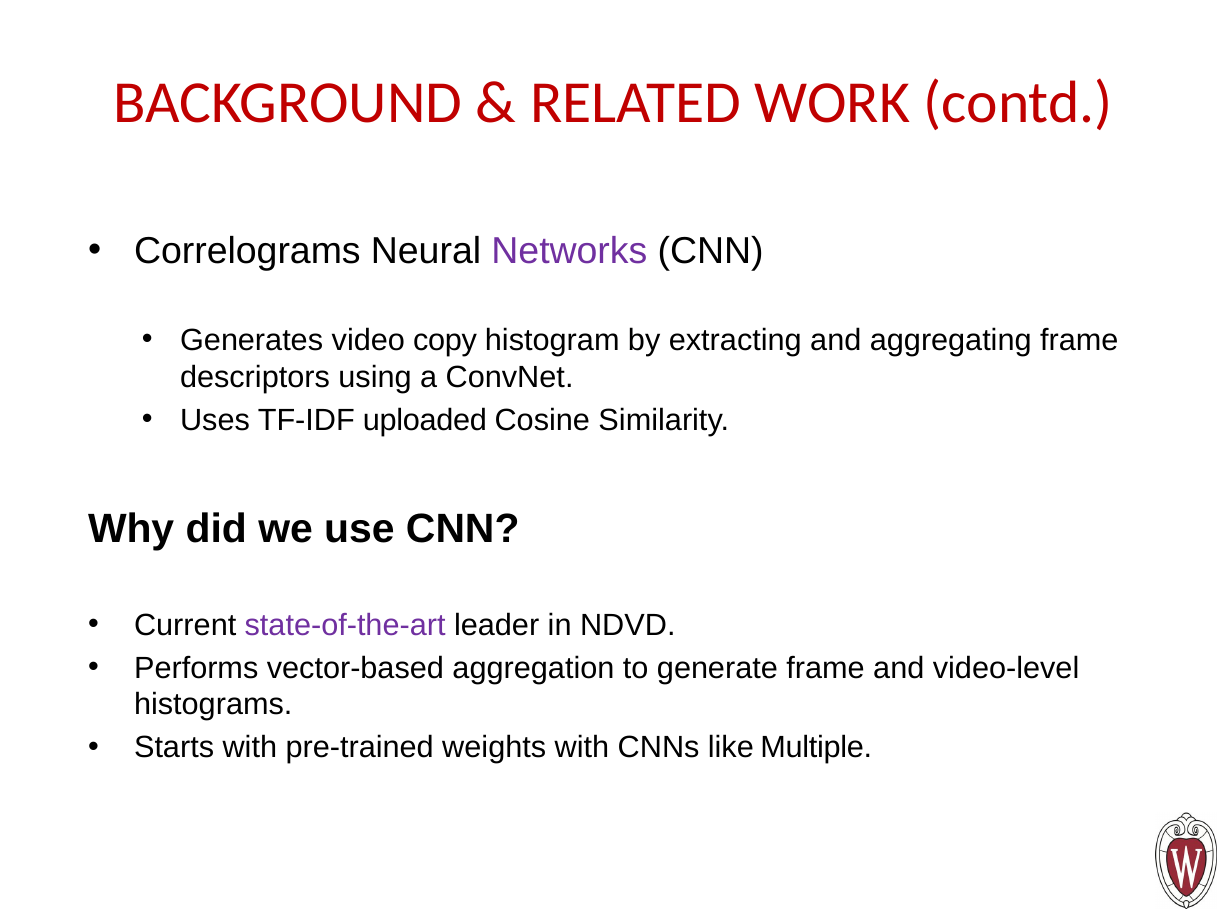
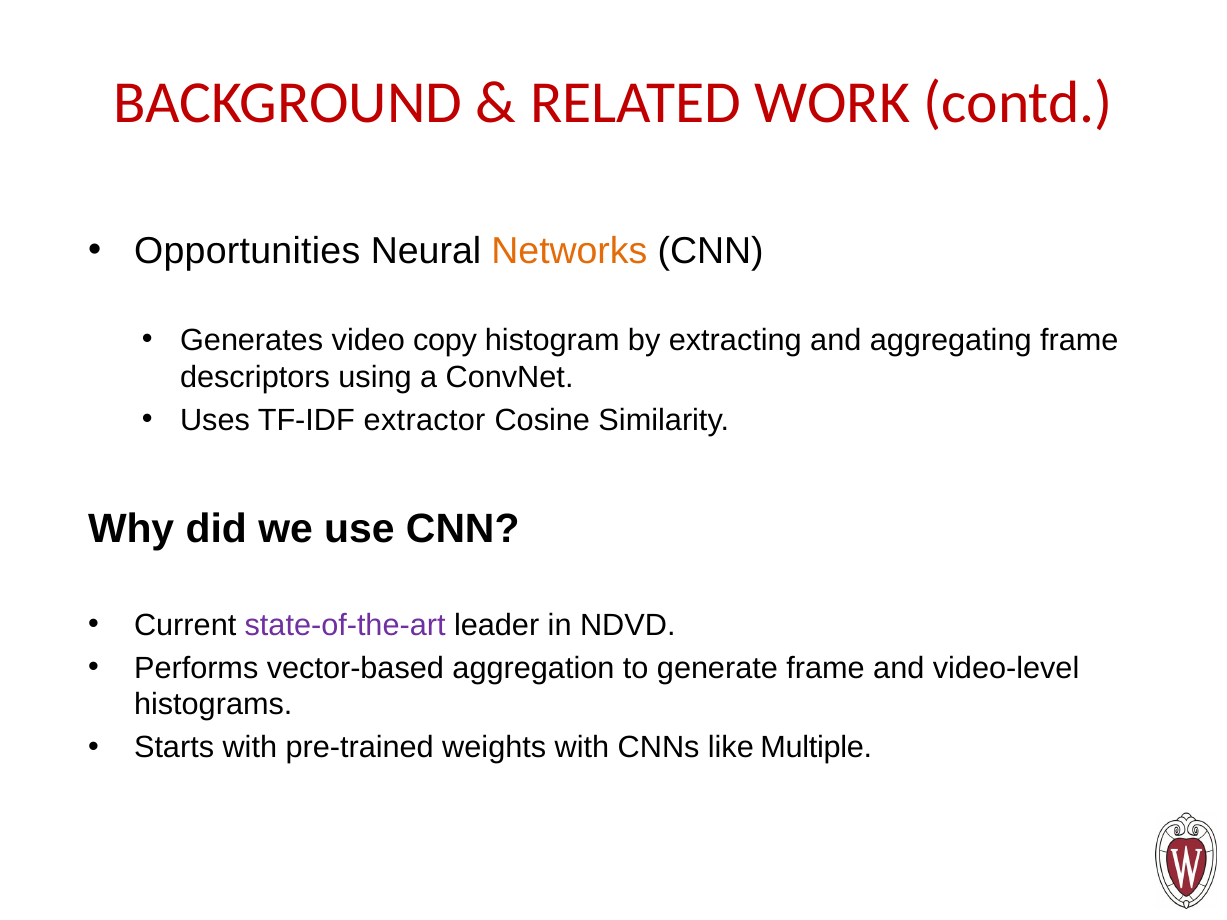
Correlograms: Correlograms -> Opportunities (247, 251)
Networks colour: purple -> orange (569, 251)
uploaded: uploaded -> extractor (425, 420)
